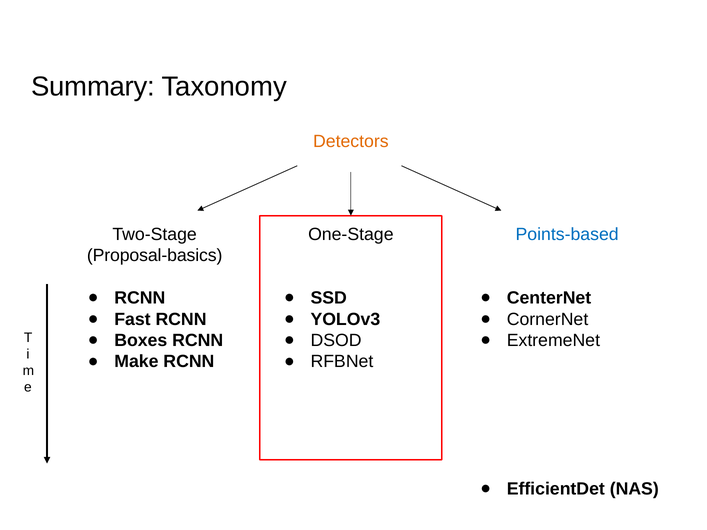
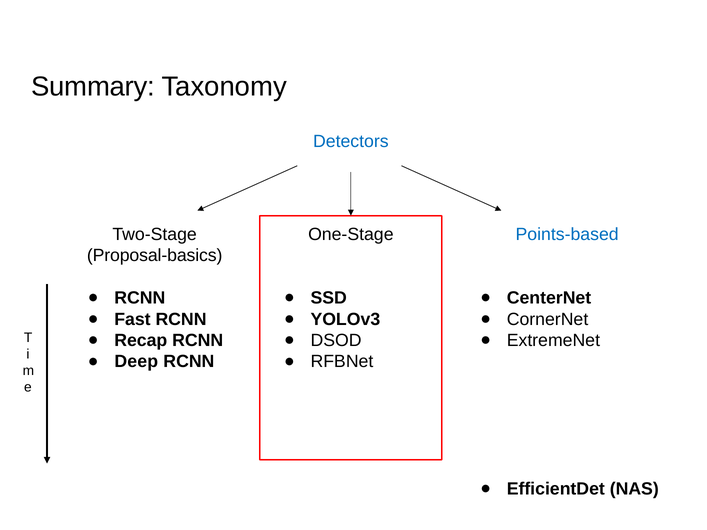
Detectors colour: orange -> blue (351, 141)
Boxes: Boxes -> Recap (141, 341)
Make: Make -> Deep (136, 362)
